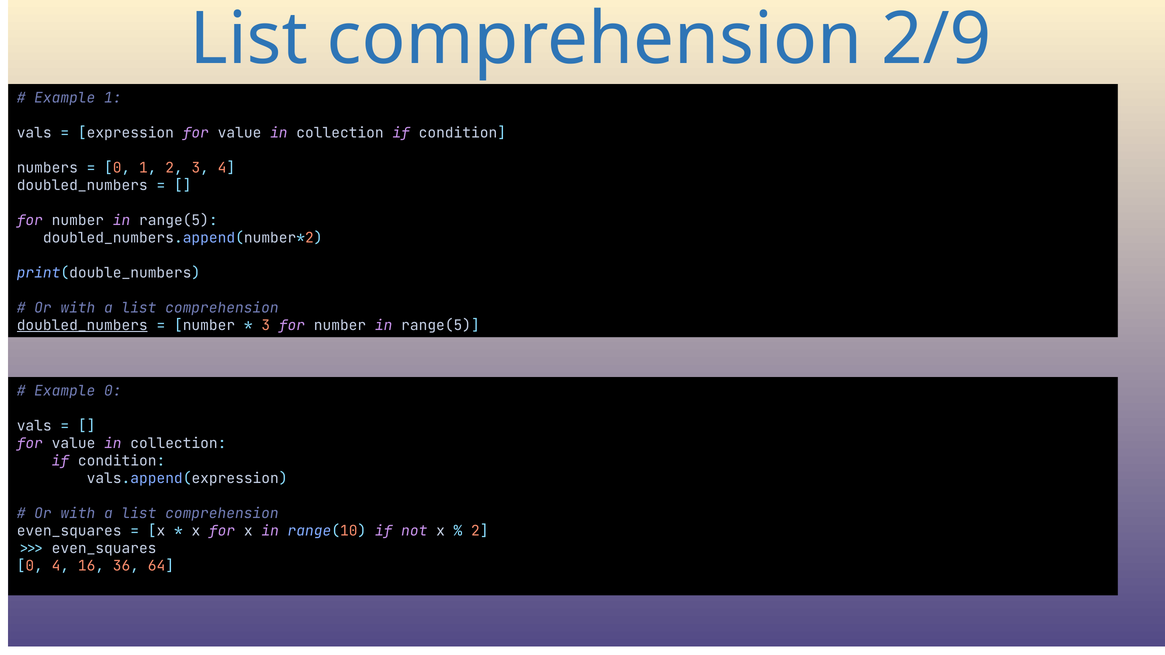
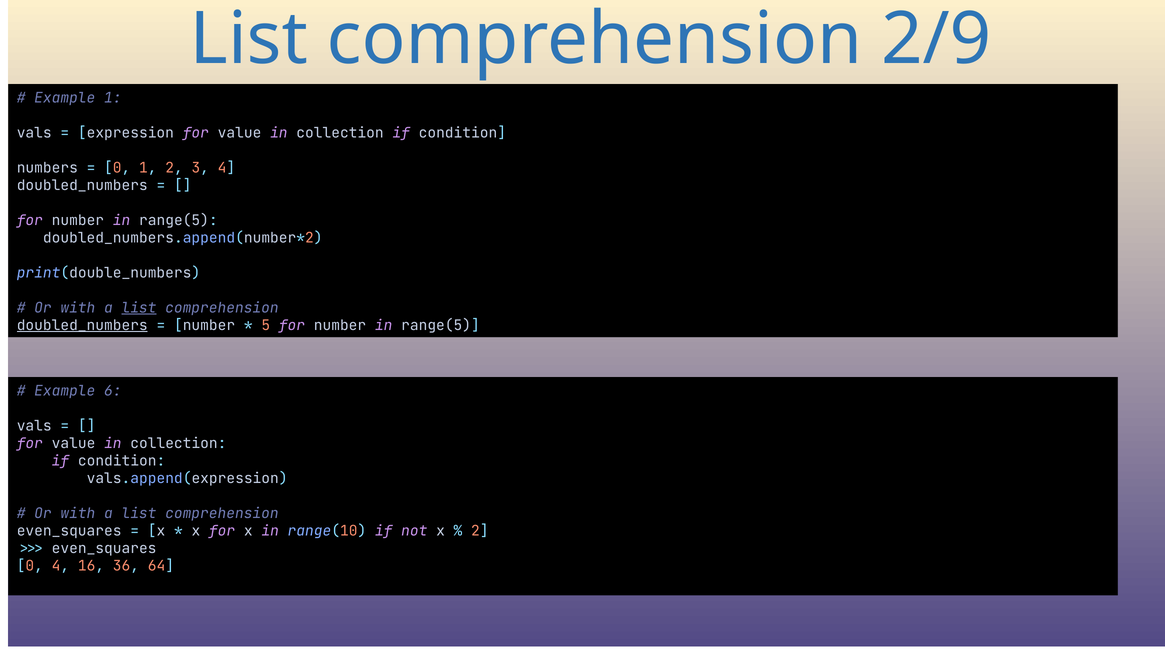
list underline: none -> present (139, 308)
3: 3 -> 5 (266, 325)
Example 0: 0 -> 6 (113, 391)
